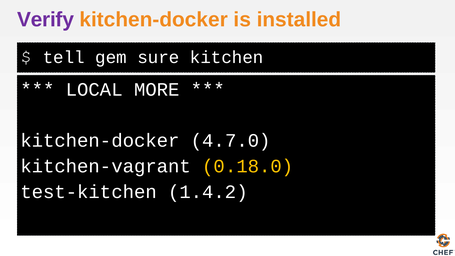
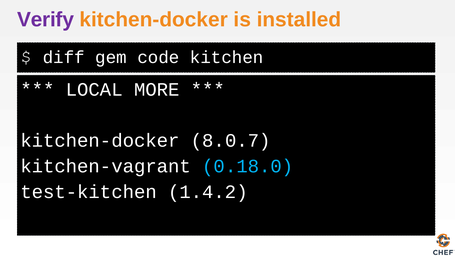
tell: tell -> diff (64, 57)
sure: sure -> code (158, 57)
4.7.0: 4.7.0 -> 8.0.7 (231, 141)
0.18.0 colour: yellow -> light blue (248, 166)
